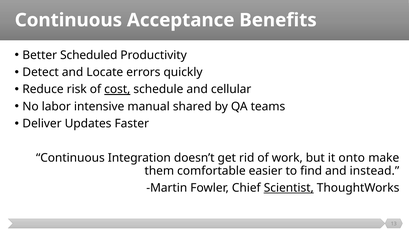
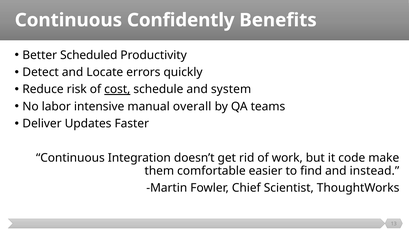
Acceptance: Acceptance -> Confidently (181, 20)
cellular: cellular -> system (231, 89)
shared: shared -> overall (192, 107)
onto: onto -> code (352, 158)
Scientist underline: present -> none (289, 188)
